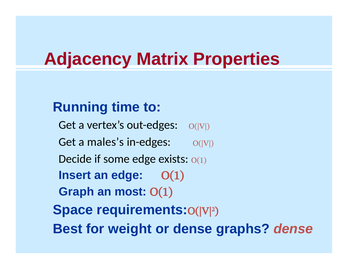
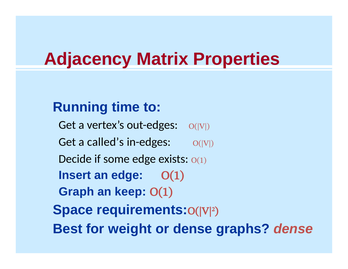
males’s: males’s -> called’s (105, 142)
most: most -> keep (130, 192)
